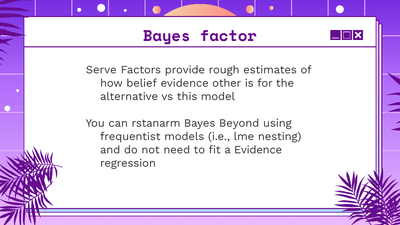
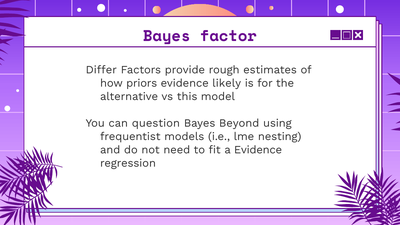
Serve: Serve -> Differ (101, 70)
belief: belief -> priors (142, 83)
other: other -> likely (227, 83)
rstanarm: rstanarm -> question (156, 123)
